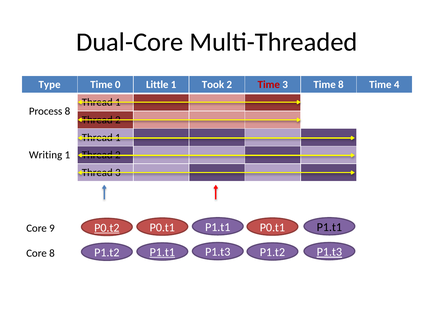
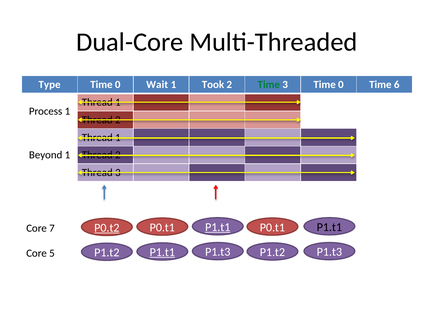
Little: Little -> Wait (157, 85)
Time colour: red -> green (269, 85)
3 Time 8: 8 -> 0 (341, 85)
4: 4 -> 6 (397, 85)
Process 8: 8 -> 1 (67, 111)
Writing: Writing -> Beyond (46, 155)
P1.t1 underline: none -> present (218, 227)
9: 9 -> 7 (52, 229)
P1.t3 underline: present -> none (329, 252)
Core 8: 8 -> 5 (52, 254)
